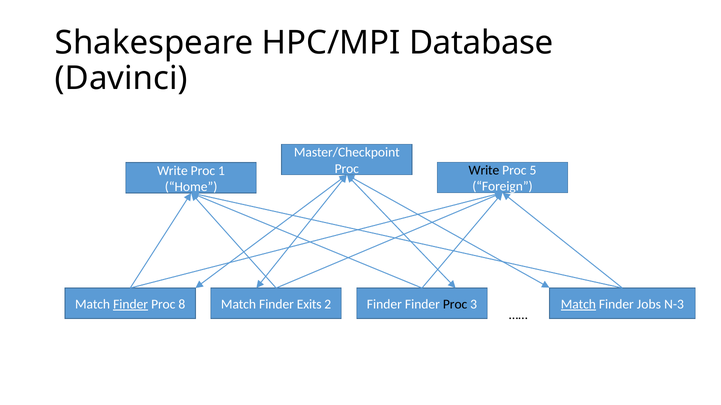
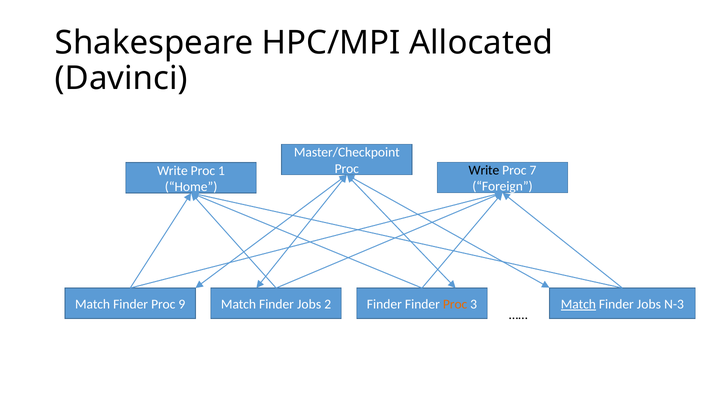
Database: Database -> Allocated (481, 43)
5: 5 -> 7 (533, 170)
Finder underline: present -> none (131, 305)
8: 8 -> 9 (182, 305)
Exits: Exits -> Jobs (309, 305)
Proc colour: black -> orange (455, 305)
